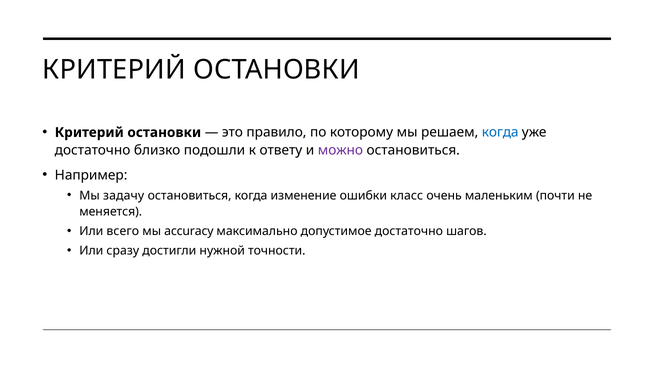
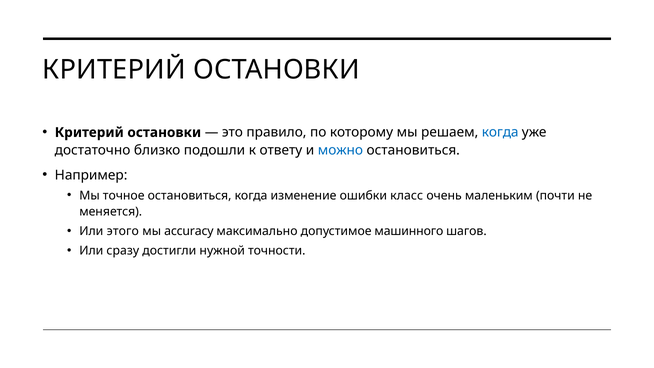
можно colour: purple -> blue (340, 150)
задачу: задачу -> точное (124, 195)
всего: всего -> этого (123, 231)
допустимое достаточно: достаточно -> машинного (409, 231)
